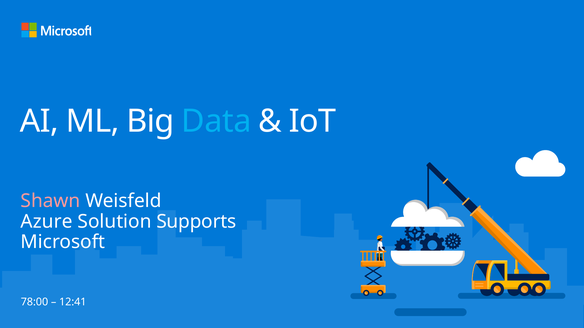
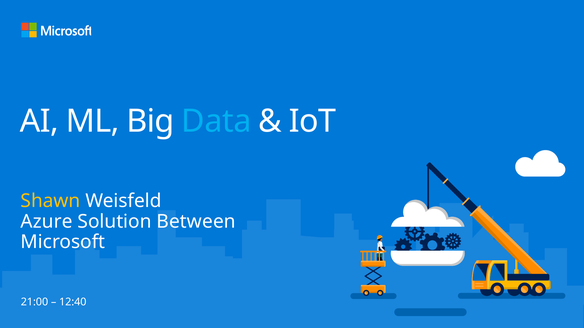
Shawn colour: pink -> yellow (51, 201)
Supports: Supports -> Between (196, 222)
78:00: 78:00 -> 21:00 (34, 302)
12:41: 12:41 -> 12:40 (73, 302)
